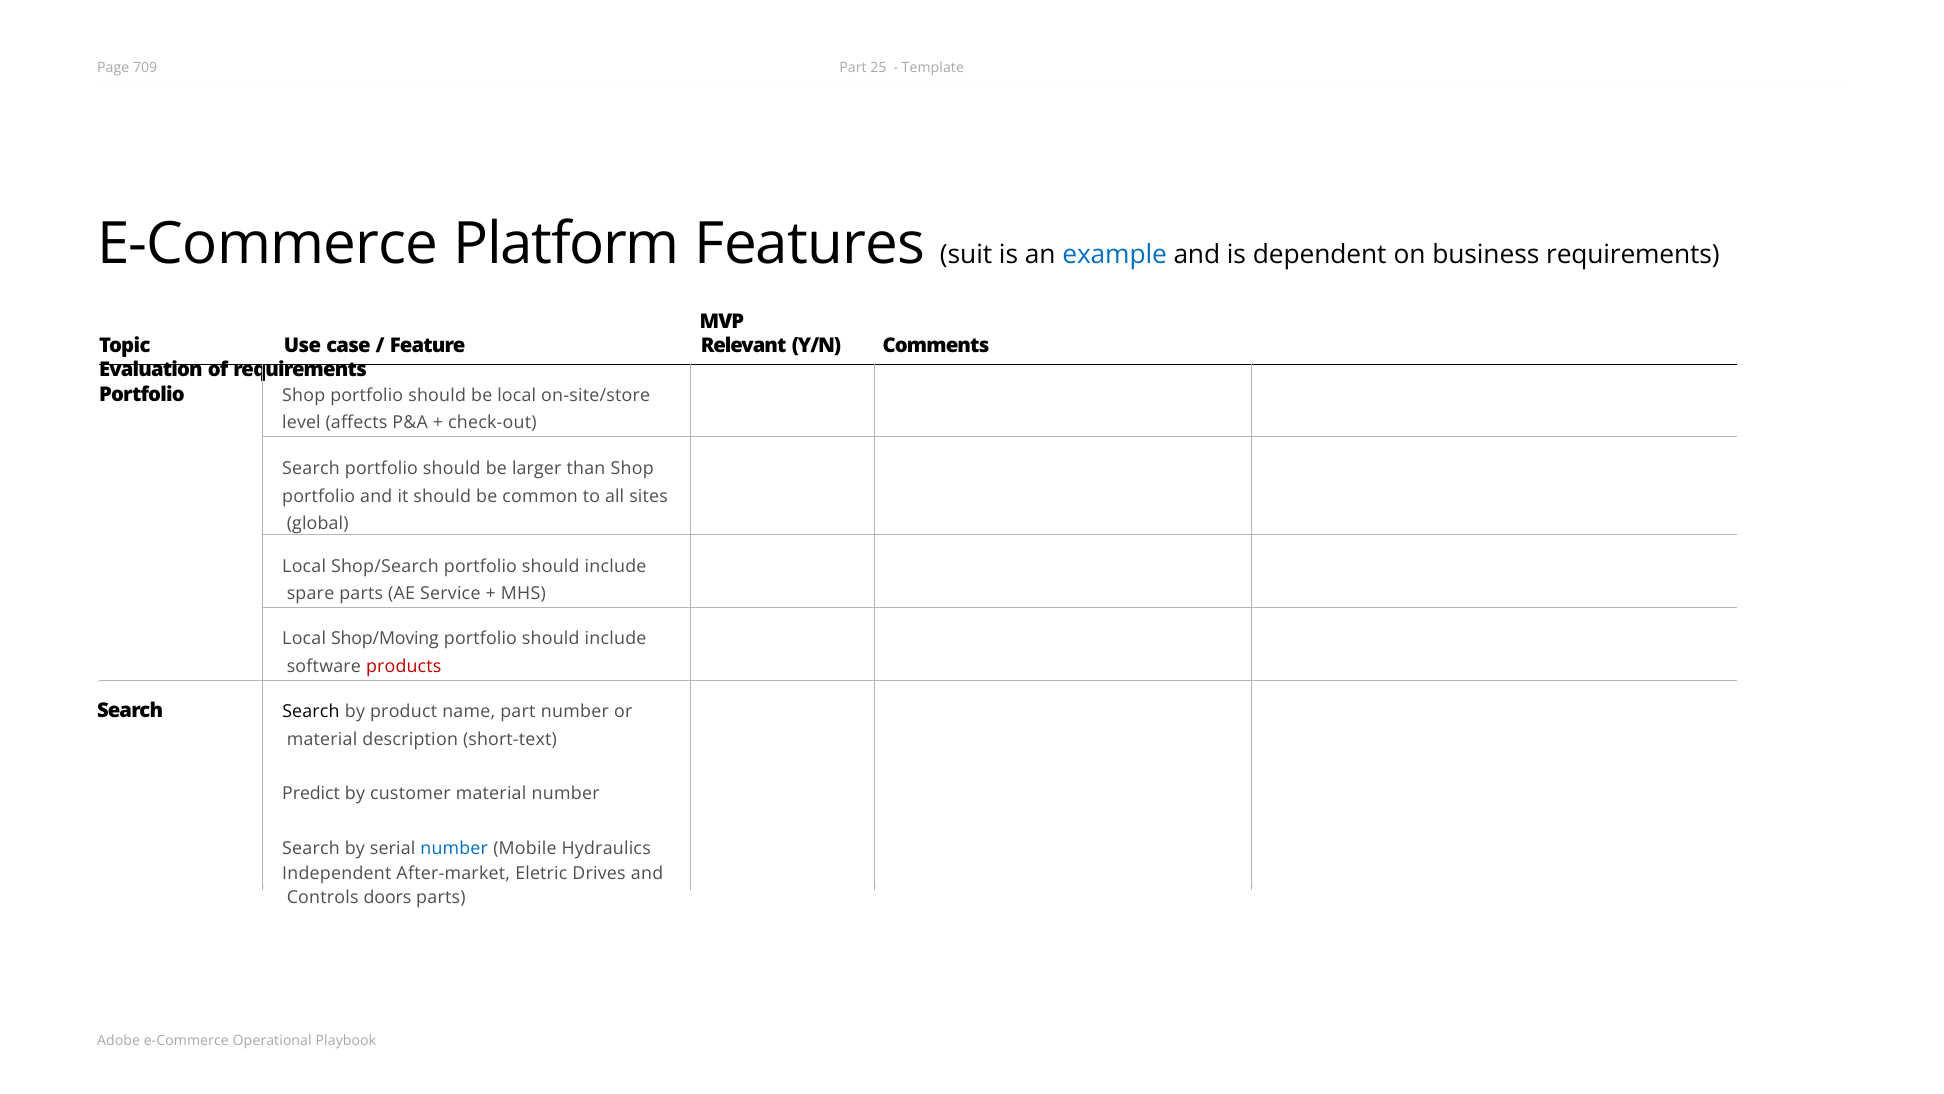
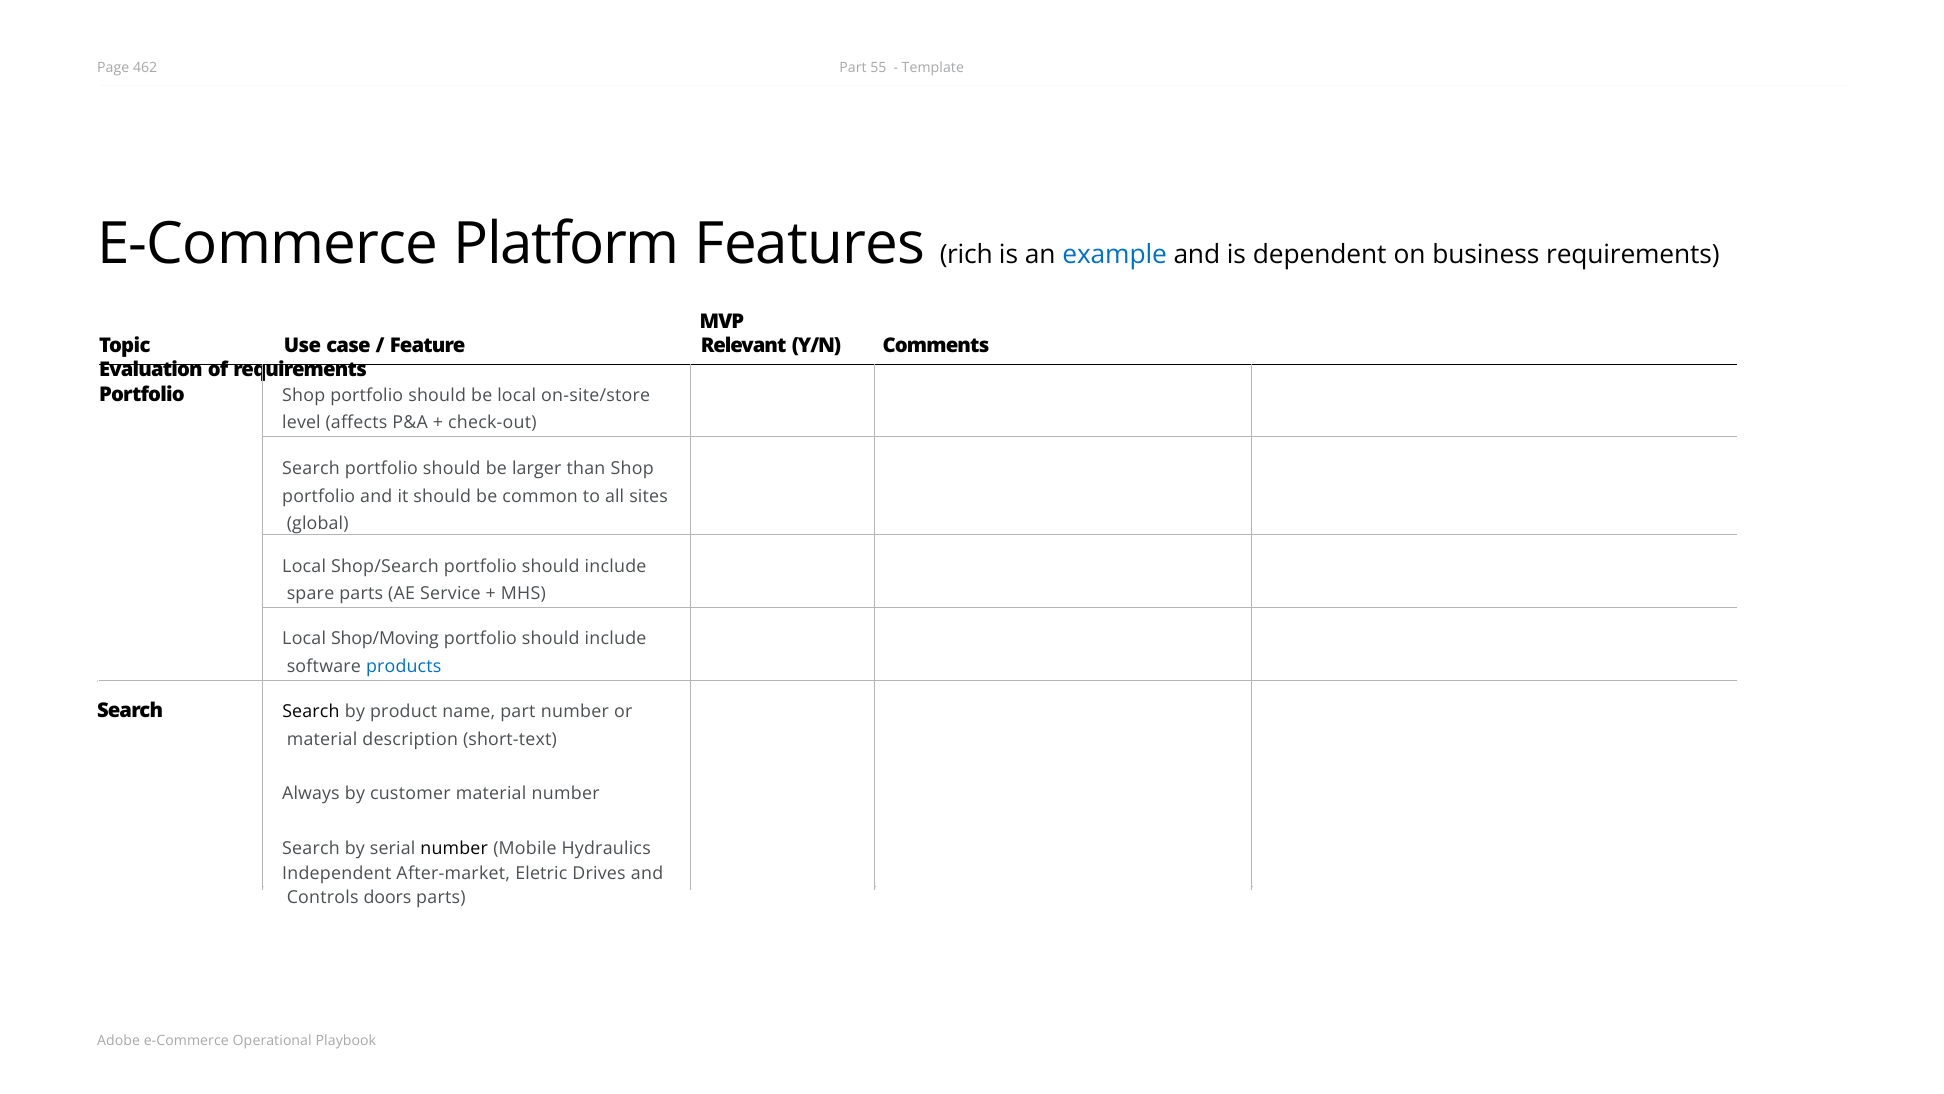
709: 709 -> 462 (145, 68)
25: 25 -> 55 (878, 68)
suit: suit -> rich (966, 255)
products colour: red -> blue (404, 666)
Predict: Predict -> Always (311, 794)
number colour: blue -> black (454, 849)
